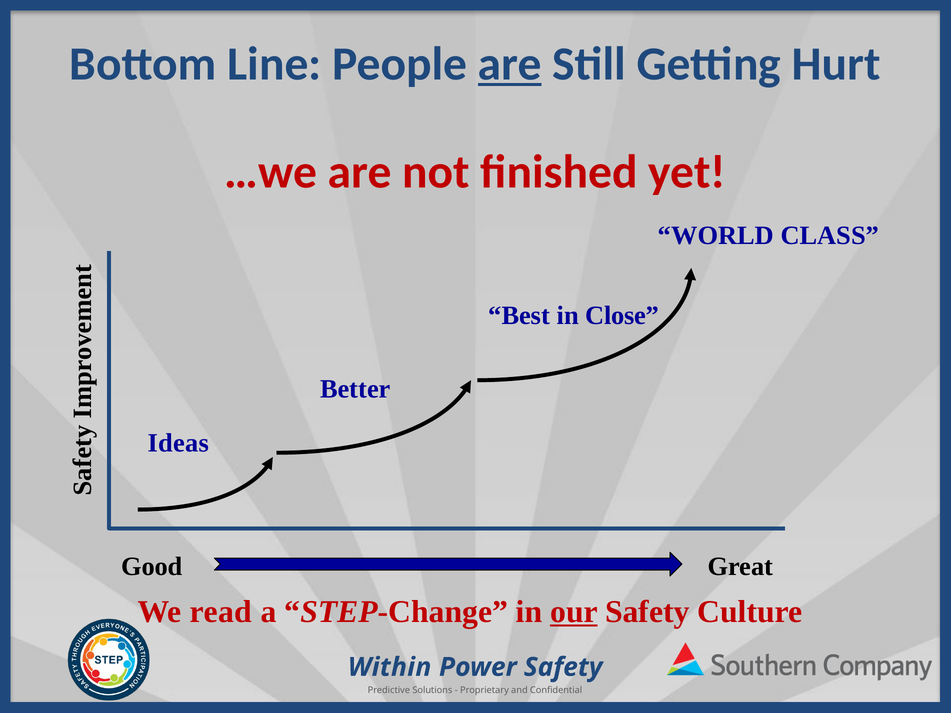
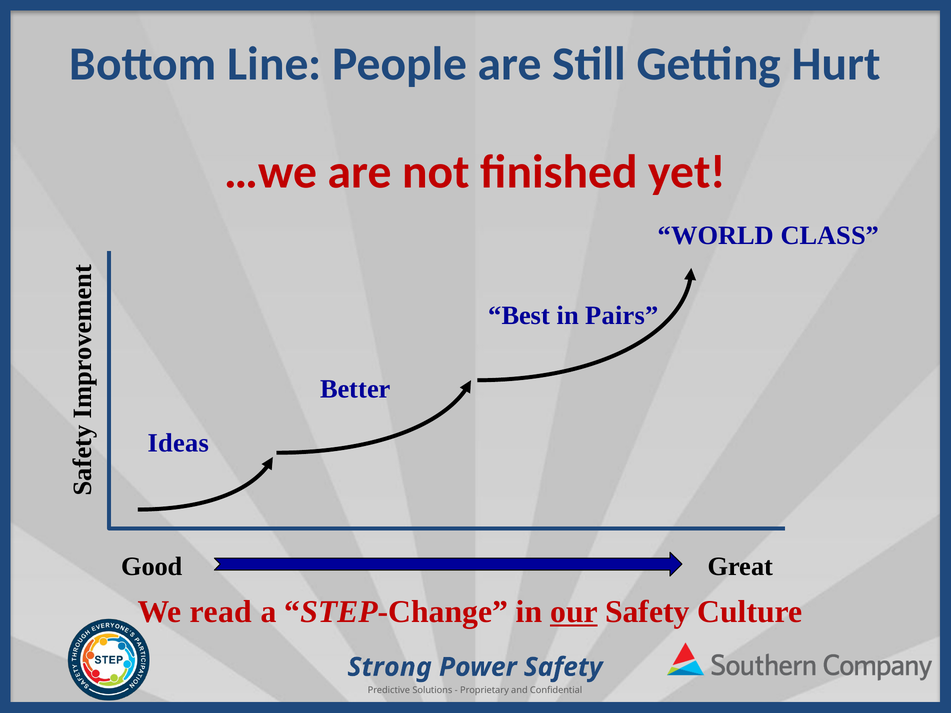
are underline: present -> none (510, 64)
Close: Close -> Pairs (622, 316)
Within: Within -> Strong (390, 667)
